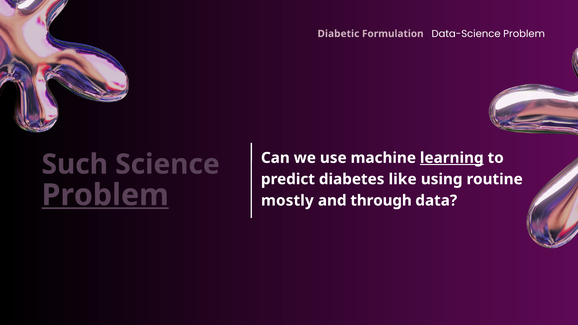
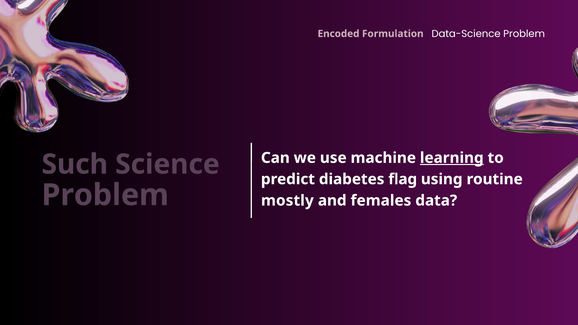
Diabetic: Diabetic -> Encoded (338, 34)
like: like -> flag (403, 179)
Problem underline: present -> none (105, 195)
through: through -> females (381, 201)
